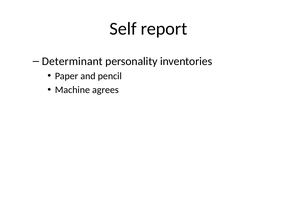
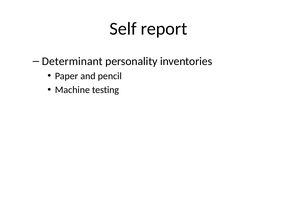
agrees: agrees -> testing (105, 90)
